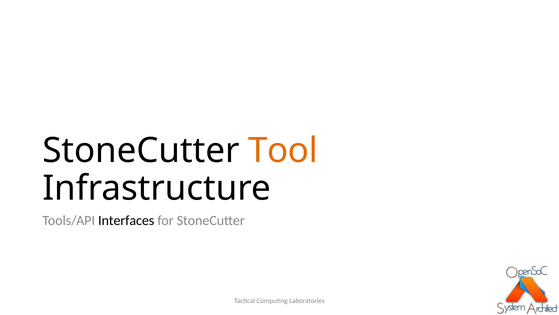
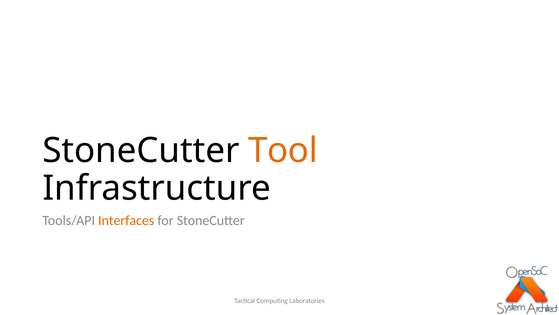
Interfaces colour: black -> orange (126, 220)
